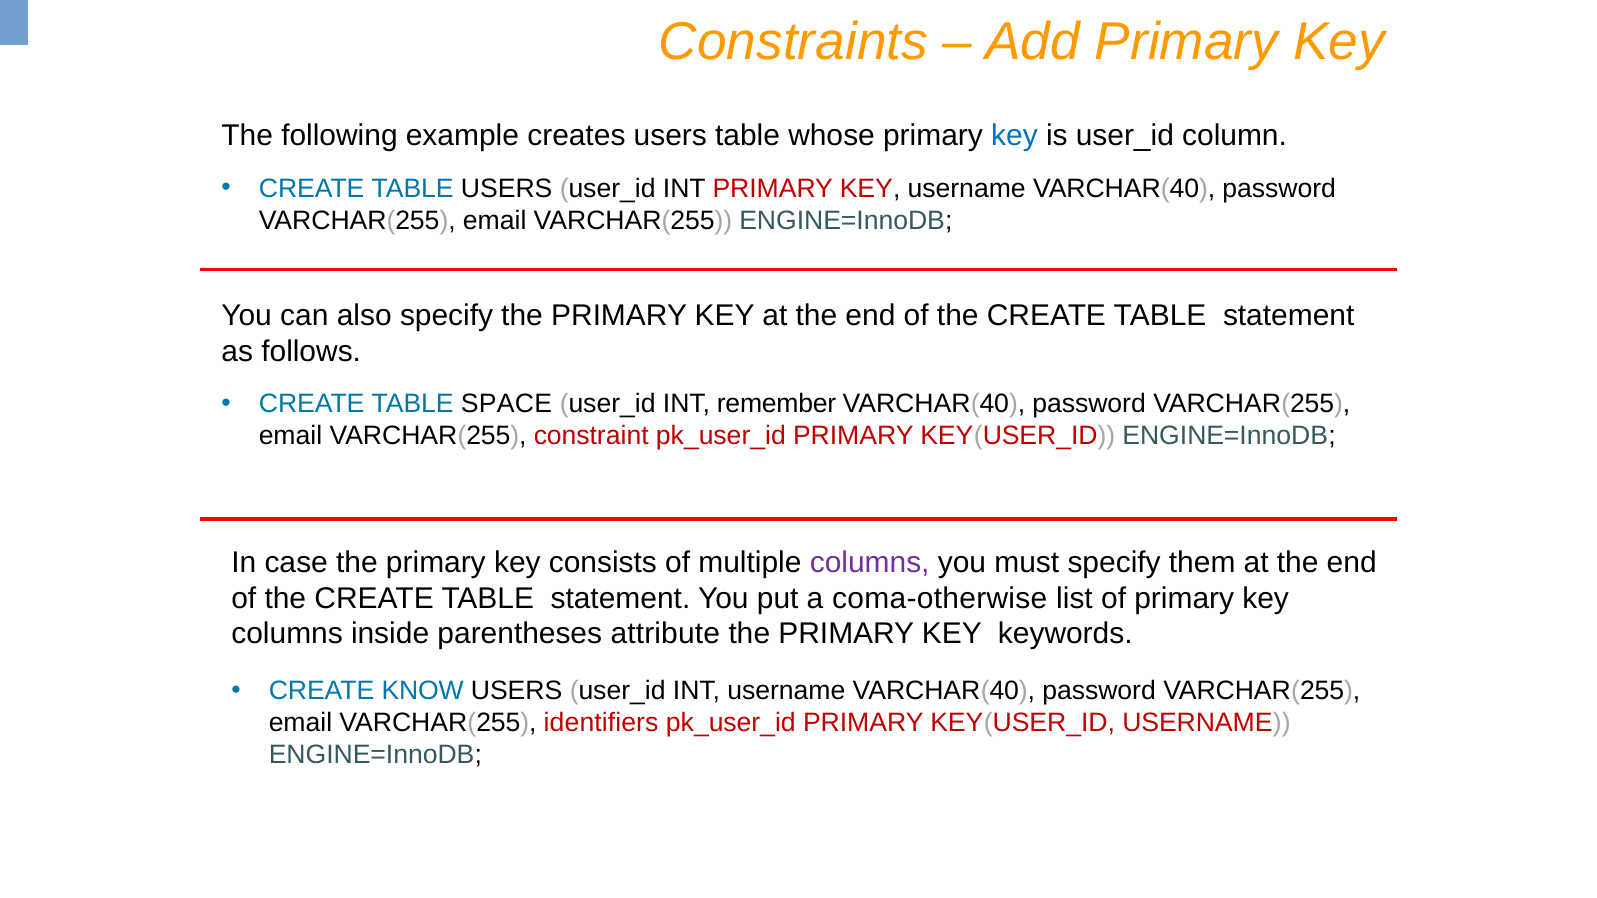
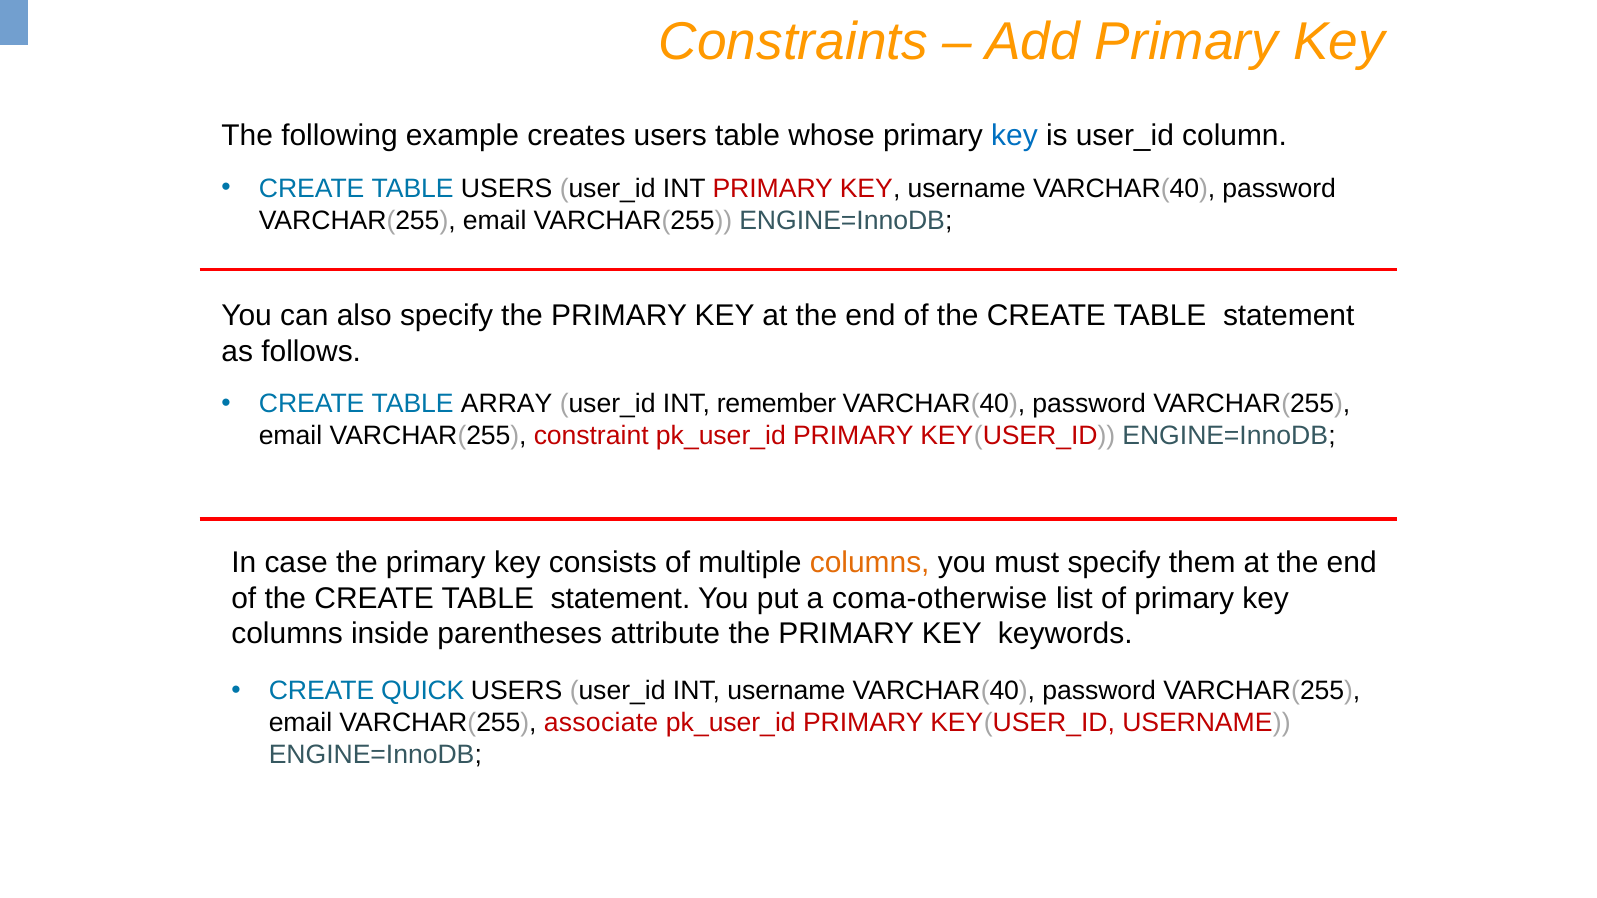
SPACE: SPACE -> ARRAY (507, 404)
columns colour: purple -> orange (870, 562)
KNOW: KNOW -> QUICK (423, 691)
identifiers: identifiers -> associate (601, 723)
